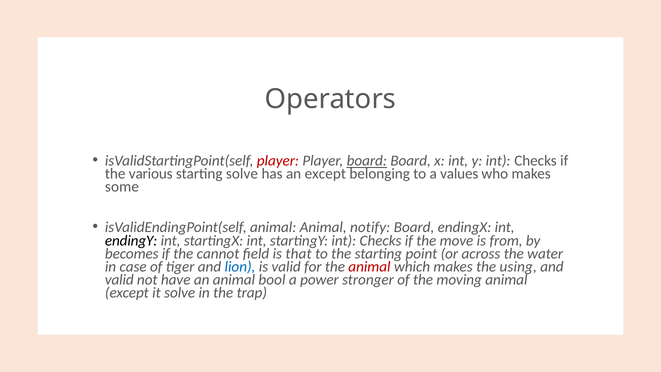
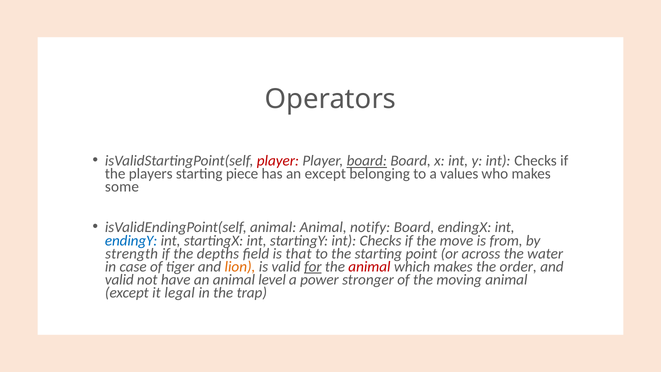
various: various -> players (151, 174)
starting solve: solve -> piece (242, 174)
endingY colour: black -> blue (131, 240)
becomes: becomes -> strength (132, 253)
cannot: cannot -> depths (218, 253)
lion colour: blue -> orange (240, 267)
for underline: none -> present (313, 267)
using: using -> order (518, 267)
bool: bool -> level (272, 280)
it solve: solve -> legal (180, 293)
